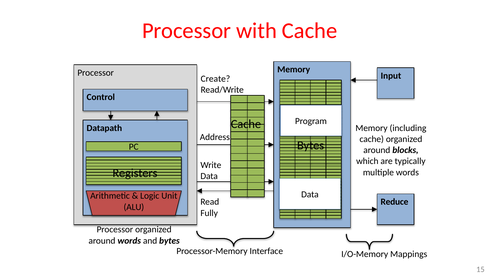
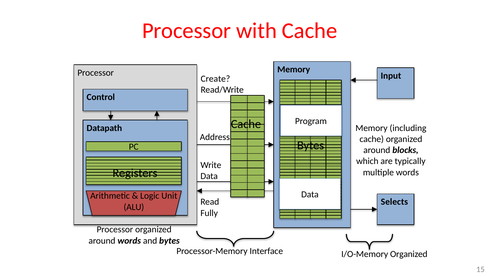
Reduce: Reduce -> Selects (394, 202)
I/O-Memory Mappings: Mappings -> Organized (409, 254)
